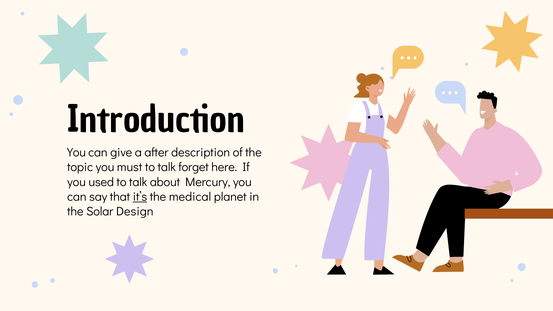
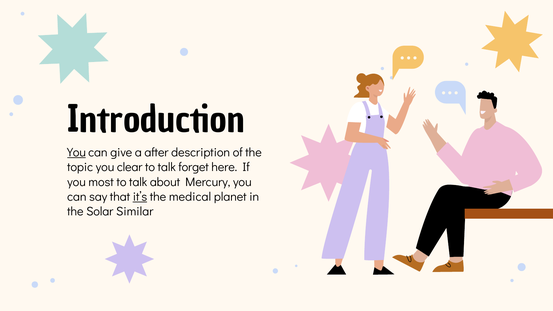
You underline: none -> present (76, 153)
must: must -> clear (130, 167)
used: used -> most (101, 182)
Design: Design -> Similar (135, 212)
